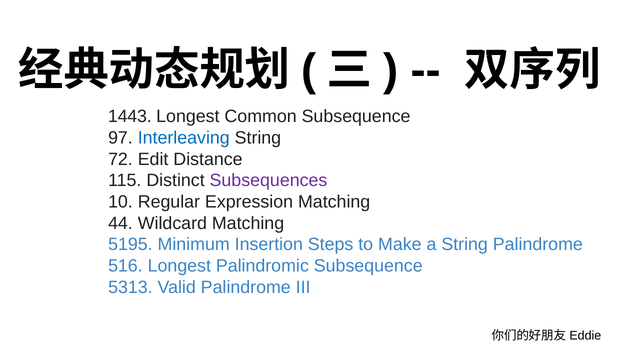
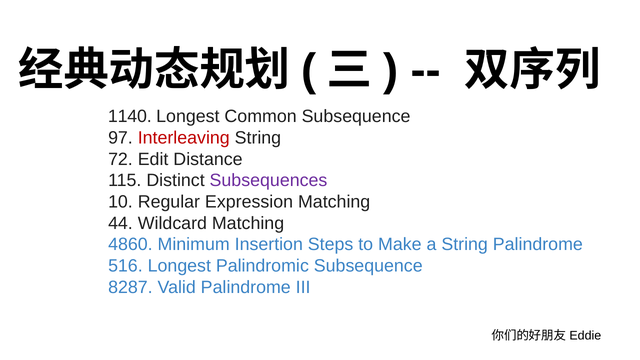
1443: 1443 -> 1140 (130, 117)
Interleaving colour: blue -> red (184, 138)
5195: 5195 -> 4860 (130, 245)
5313: 5313 -> 8287 (130, 287)
